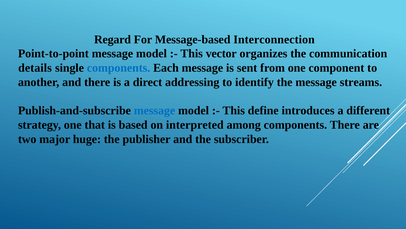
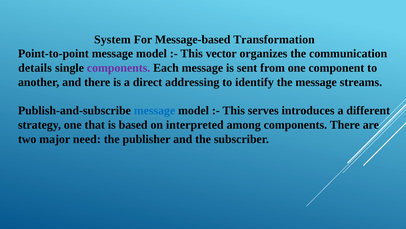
Regard: Regard -> System (112, 39)
Interconnection: Interconnection -> Transformation (274, 39)
components colour: blue -> purple (119, 68)
define: define -> serves (263, 110)
huge: huge -> need (87, 139)
